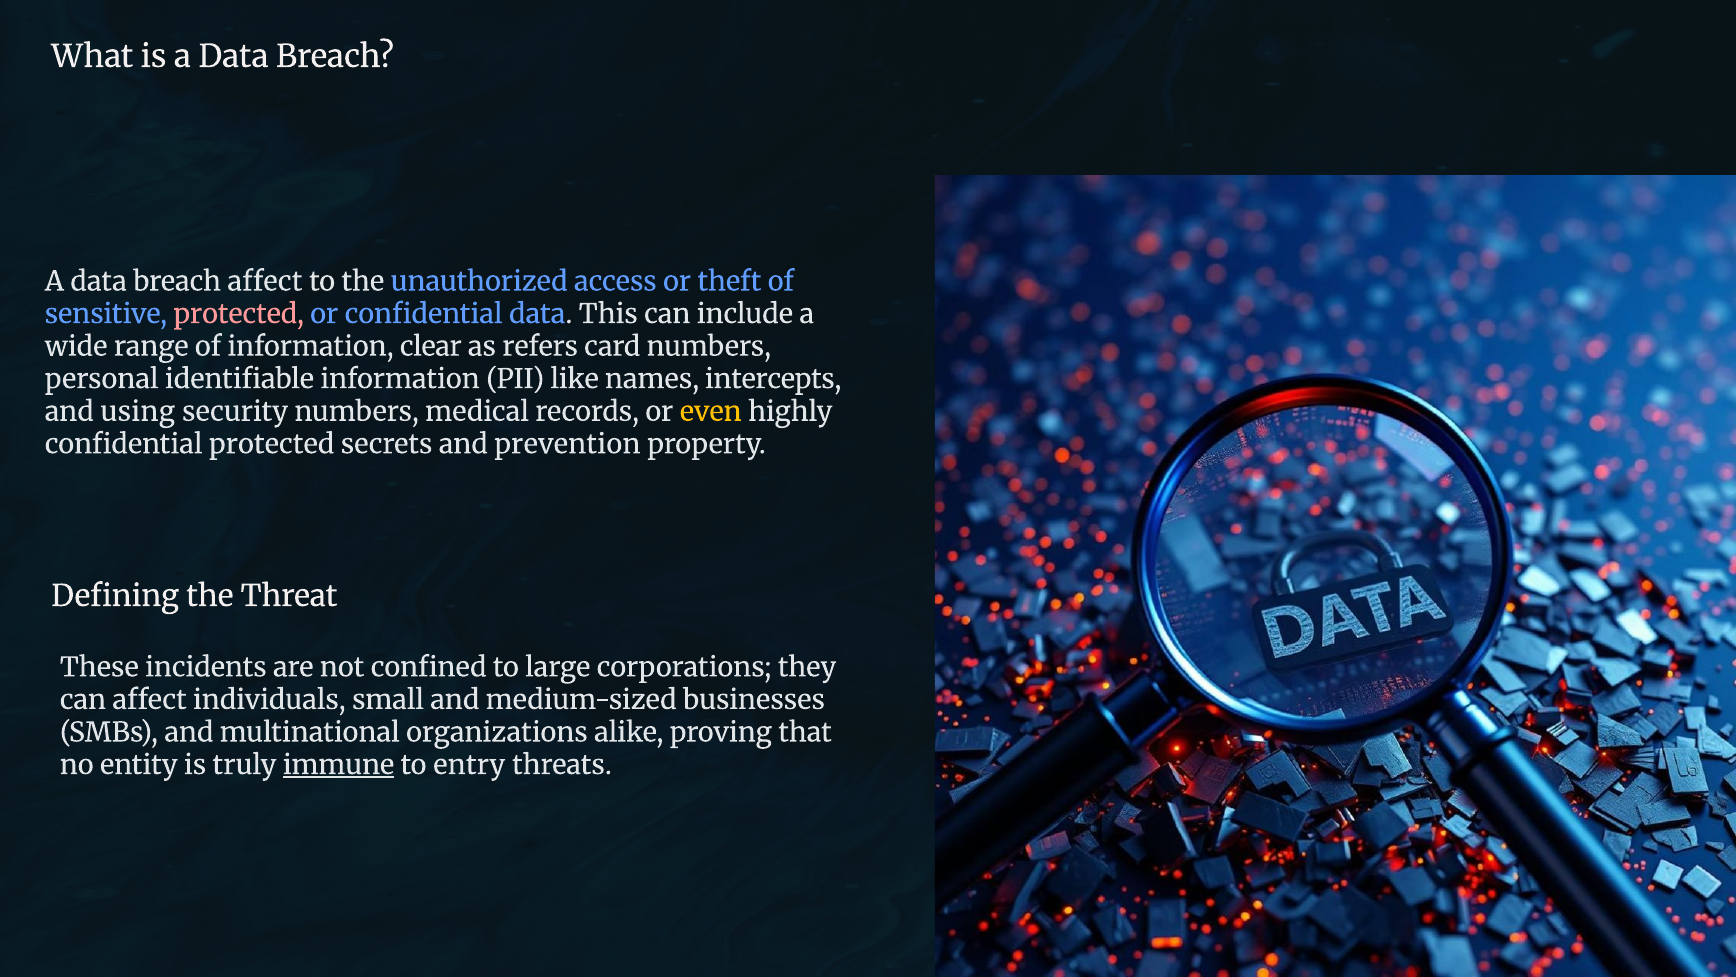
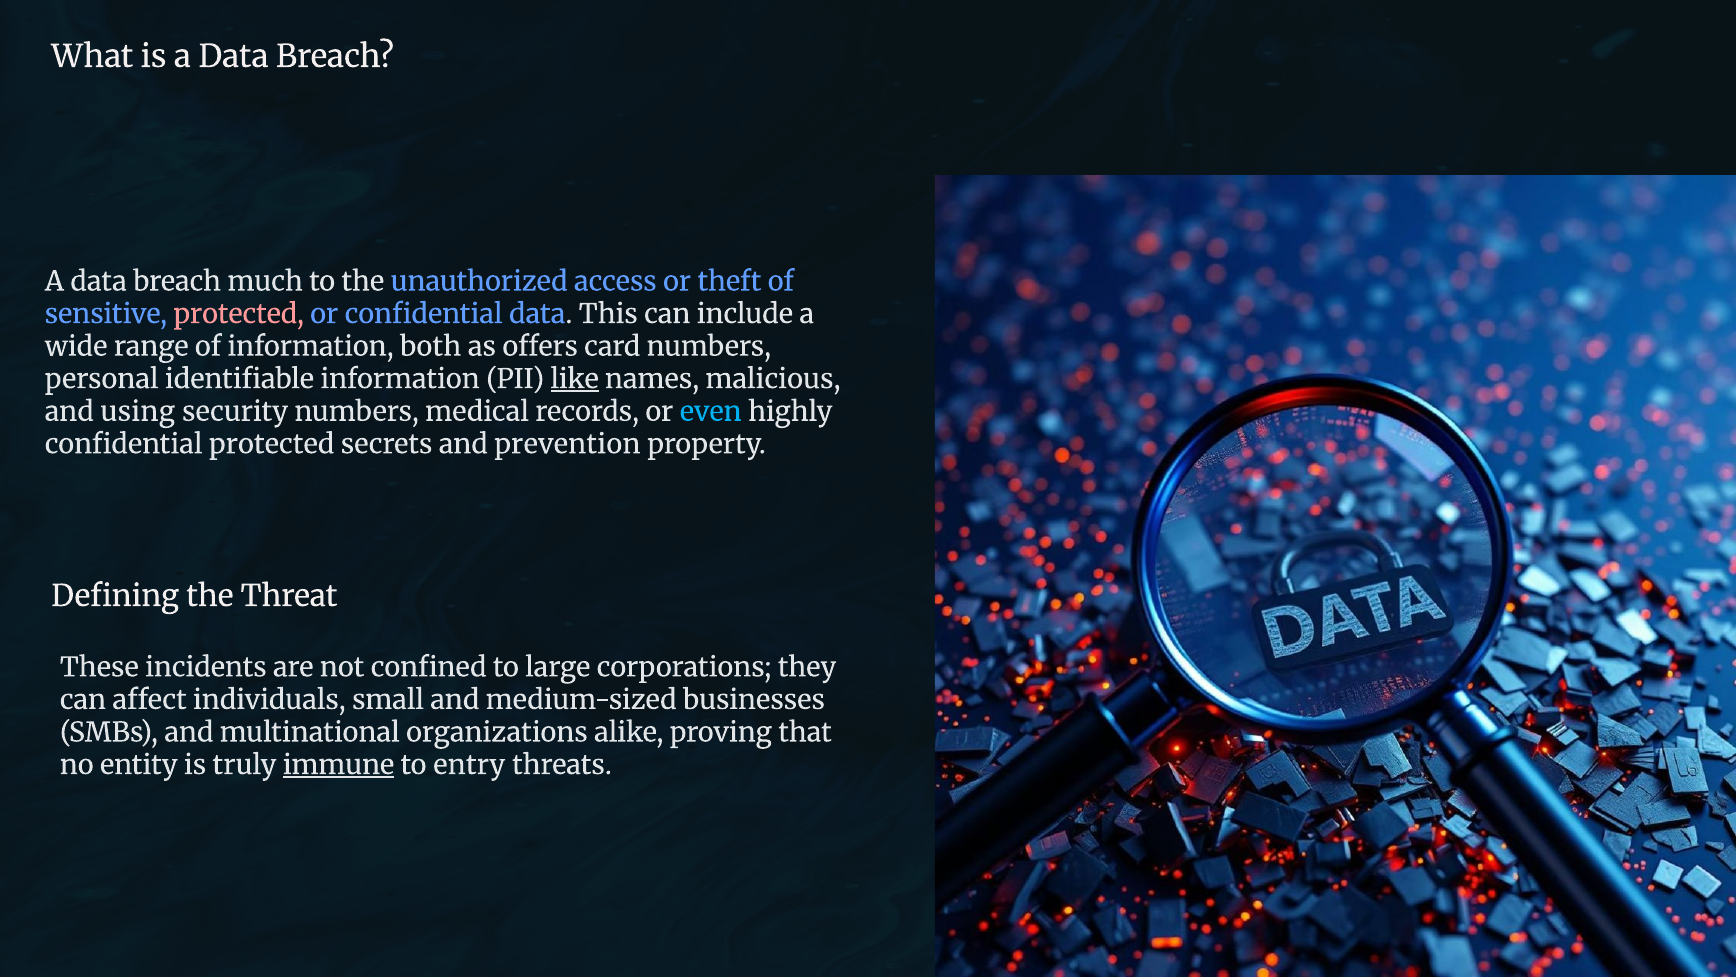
breach affect: affect -> much (265, 281)
clear: clear -> both (431, 347)
refers: refers -> offers (540, 347)
like underline: none -> present (575, 379)
intercepts: intercepts -> malicious (773, 379)
even colour: yellow -> light blue (711, 412)
